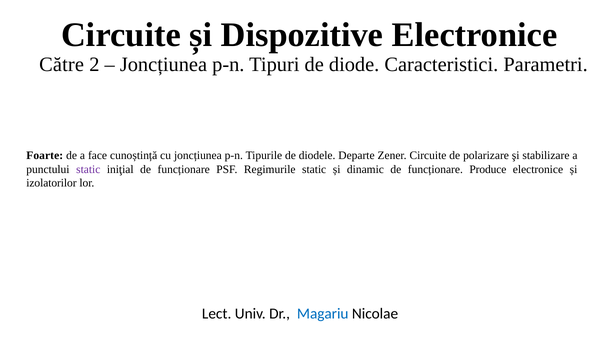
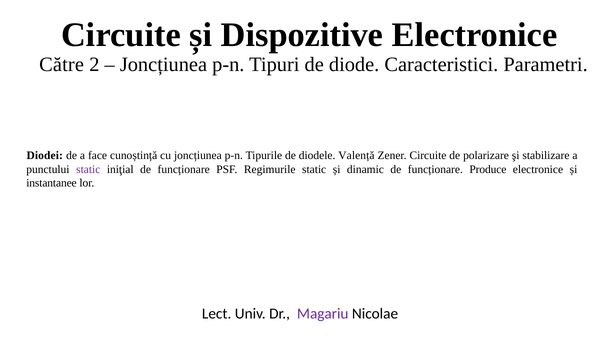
Foarte: Foarte -> Diodei (45, 156)
Departe: Departe -> Valență (356, 156)
izolatorilor: izolatorilor -> instantanee (51, 183)
Magariu colour: blue -> purple (323, 314)
